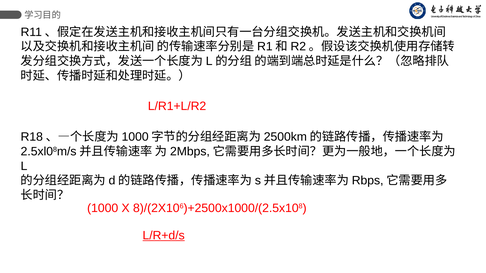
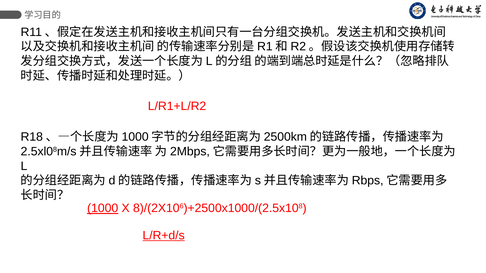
1000 underline: none -> present (103, 209)
